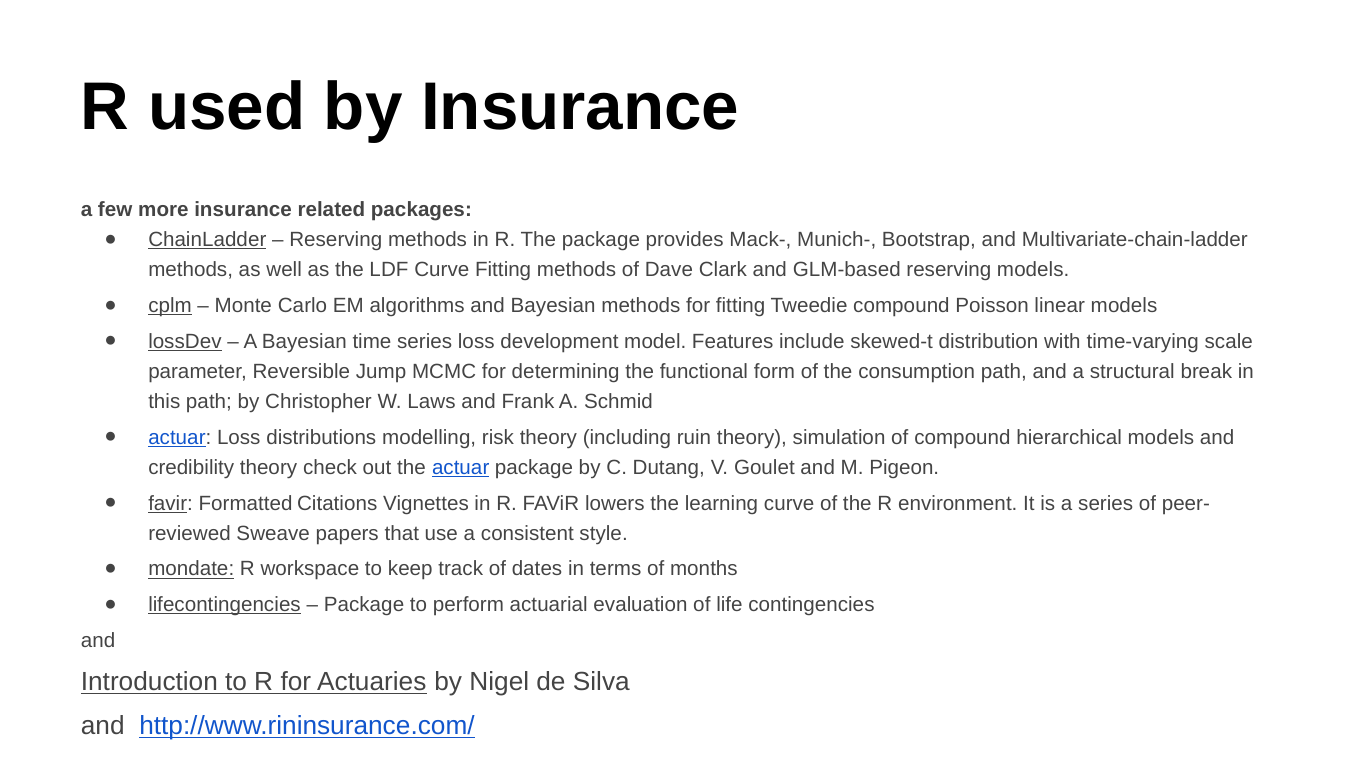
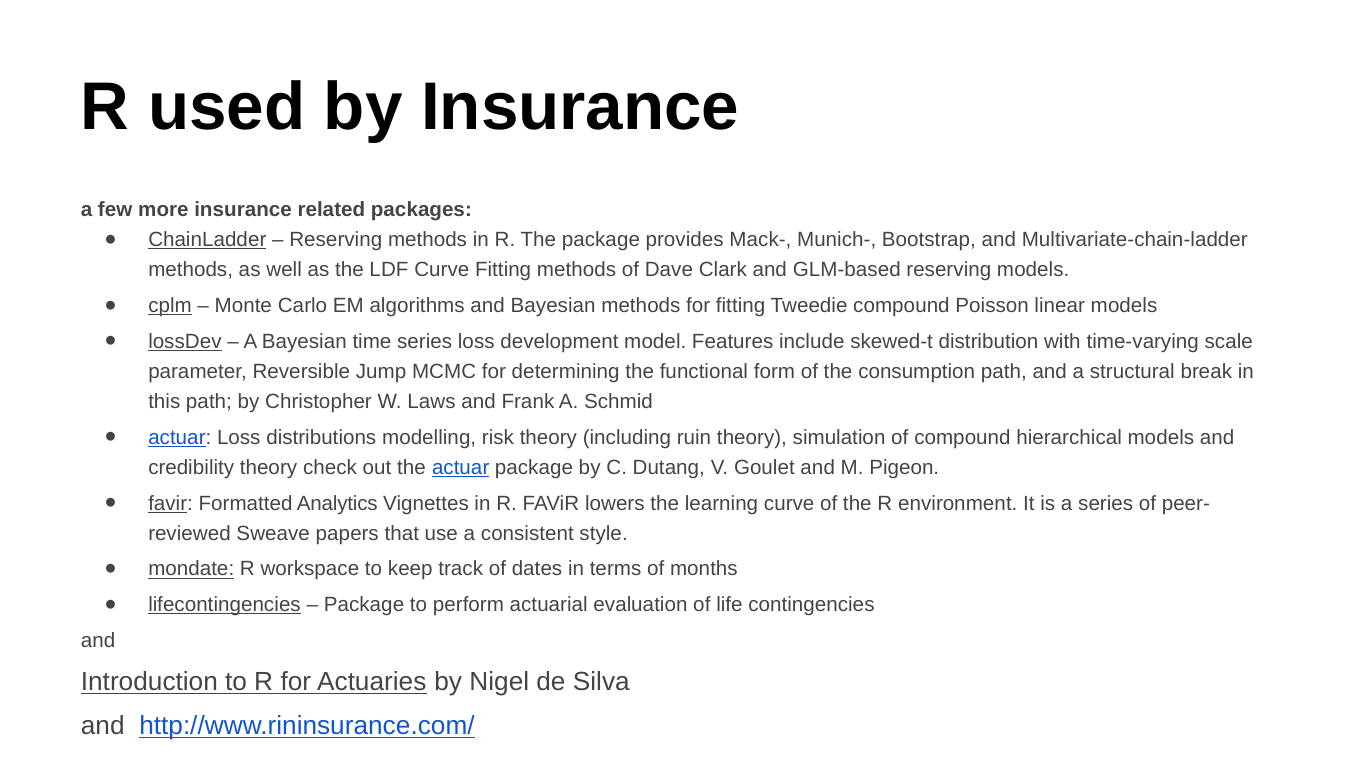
Citations: Citations -> Analytics (337, 503)
